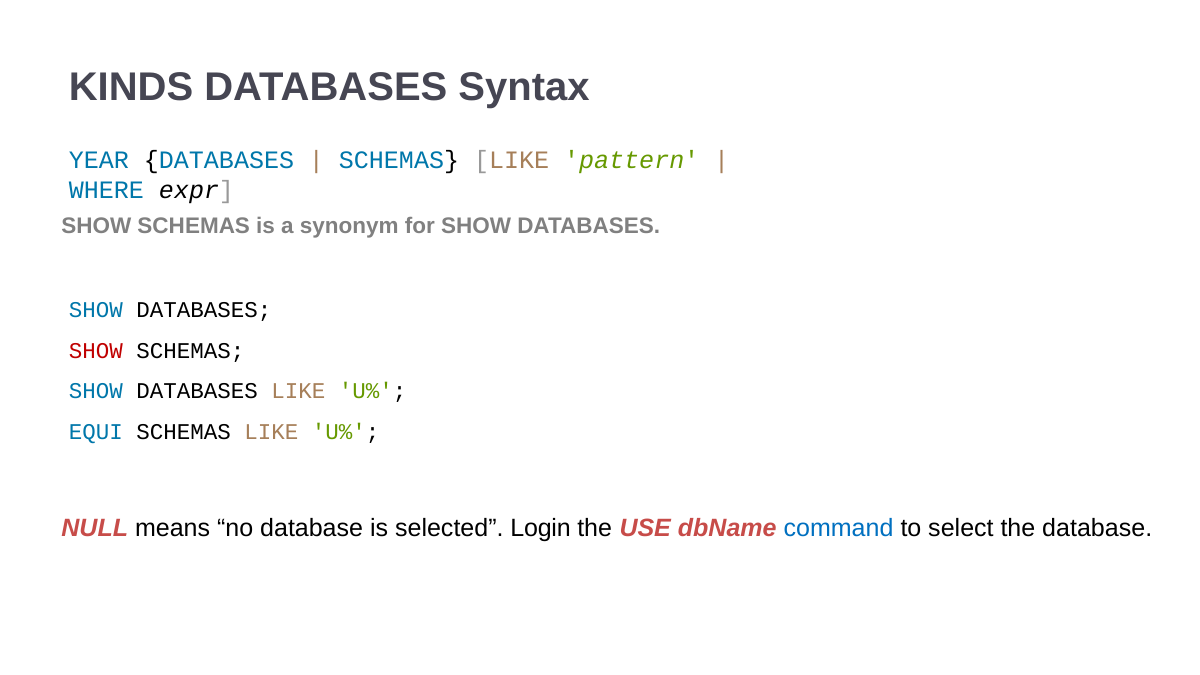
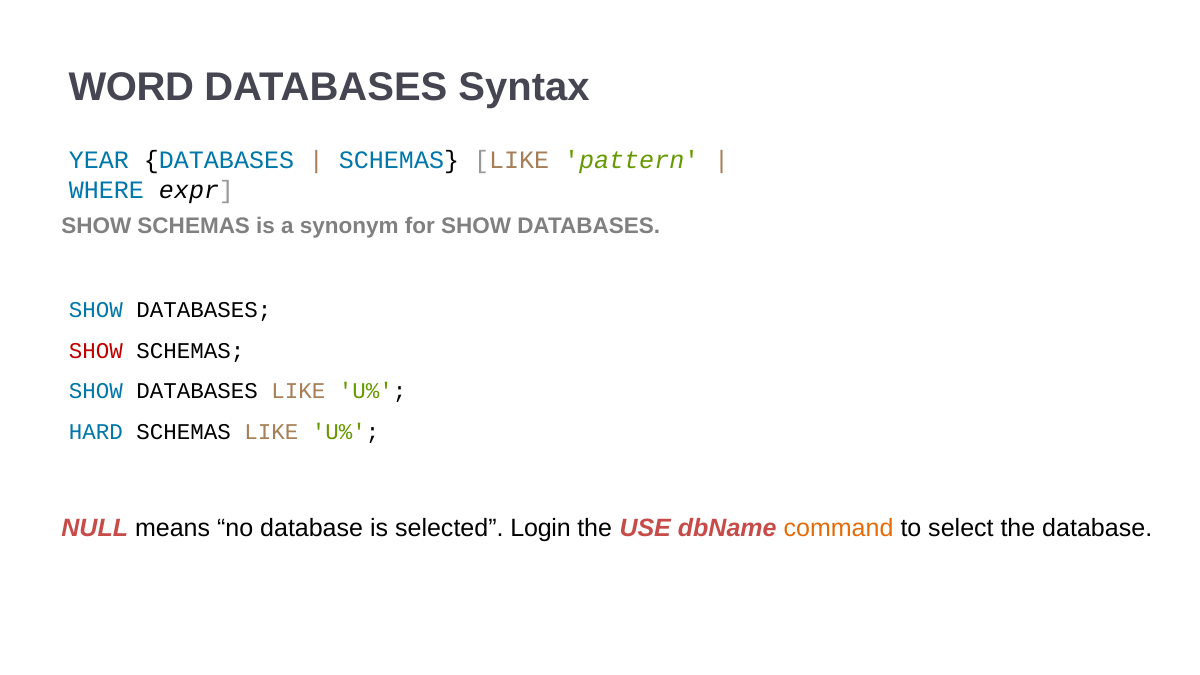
KINDS: KINDS -> WORD (131, 87)
EQUI: EQUI -> HARD (96, 432)
command colour: blue -> orange (839, 528)
